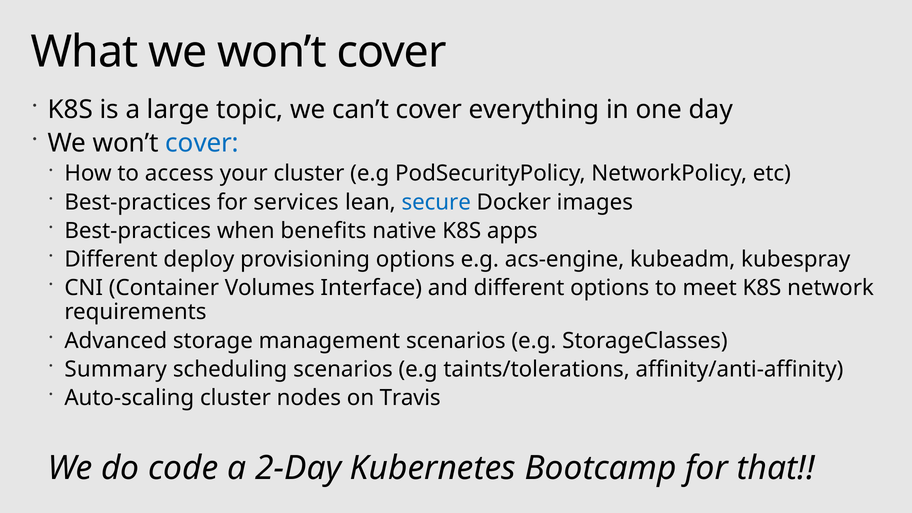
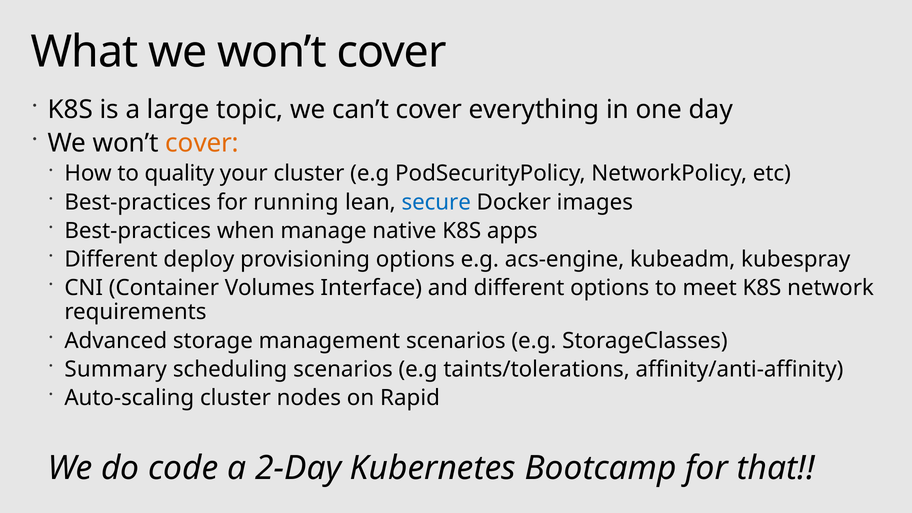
cover colour: blue -> orange (202, 143)
access: access -> quality (179, 174)
services: services -> running (296, 202)
benefits: benefits -> manage (323, 231)
Travis: Travis -> Rapid (410, 398)
